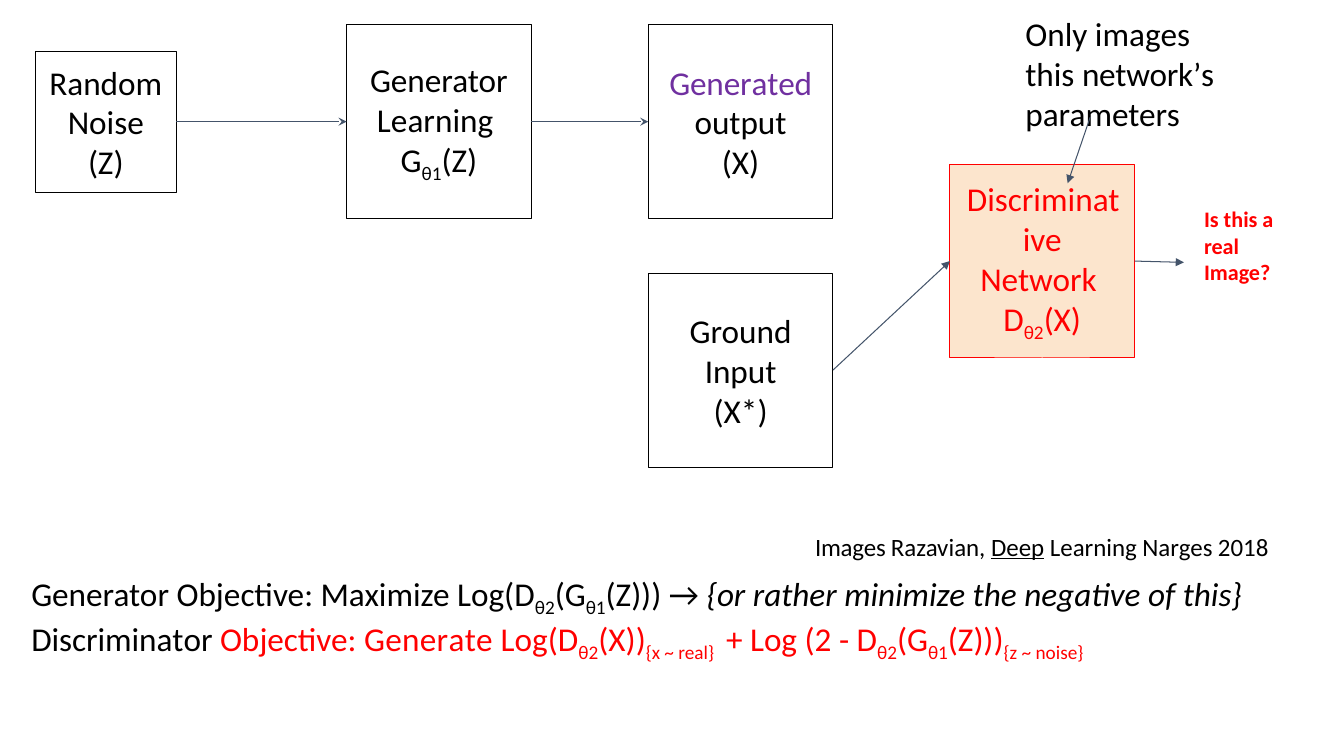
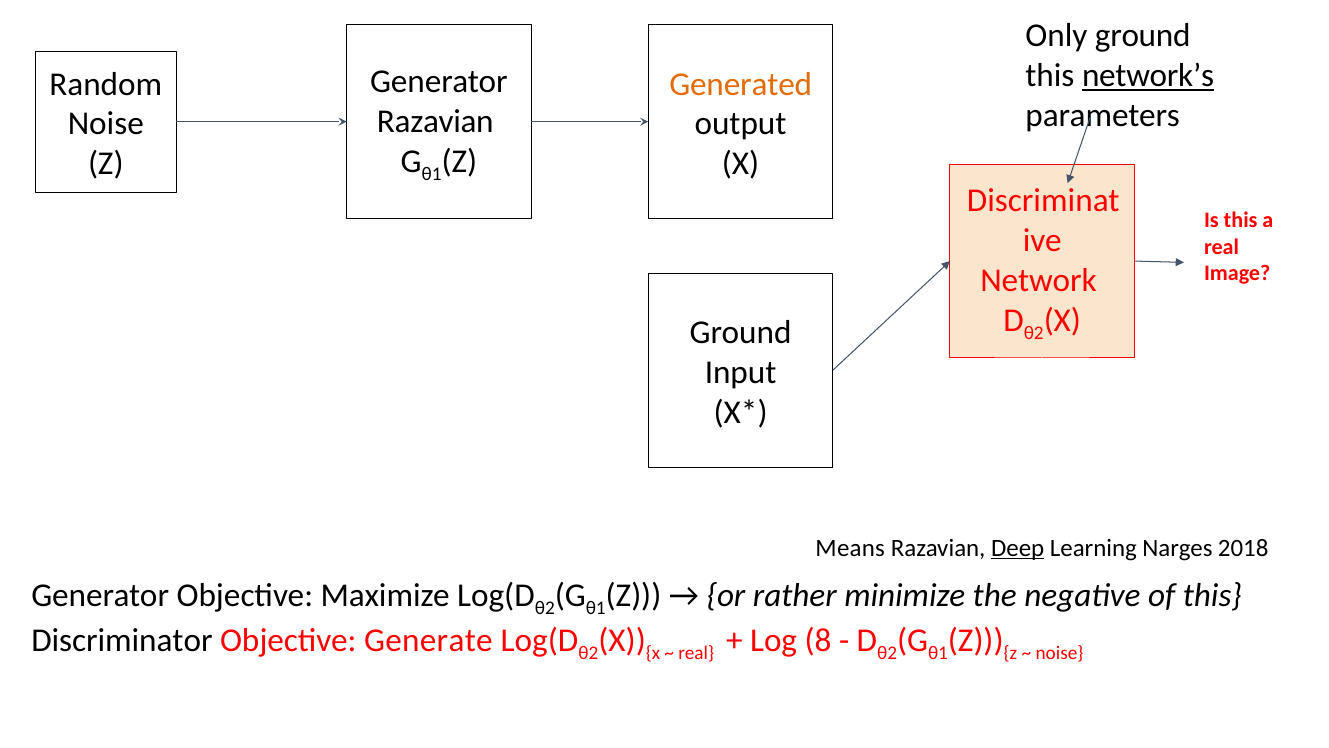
Only images: images -> ground (1143, 36)
network’s underline: none -> present (1148, 75)
Generated colour: purple -> orange (741, 84)
Learning: Learning -> Razavian (435, 121)
Images: Images -> Means (850, 548)
2: 2 -> 8 (818, 640)
